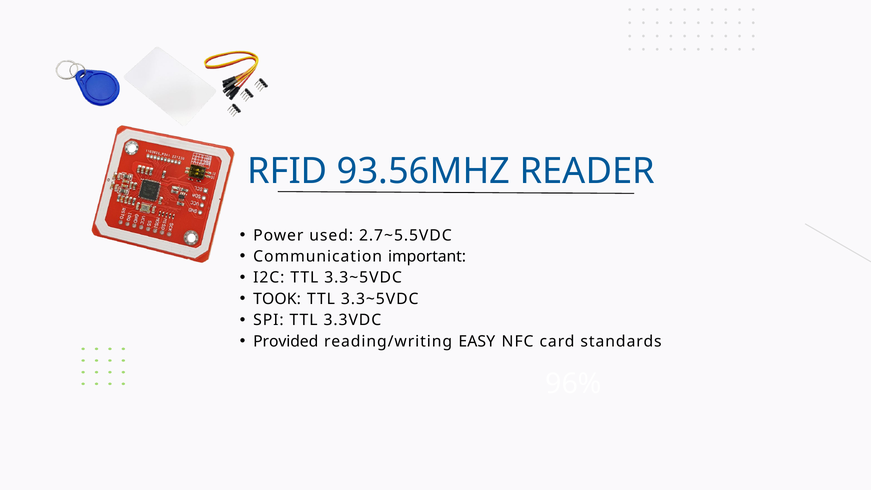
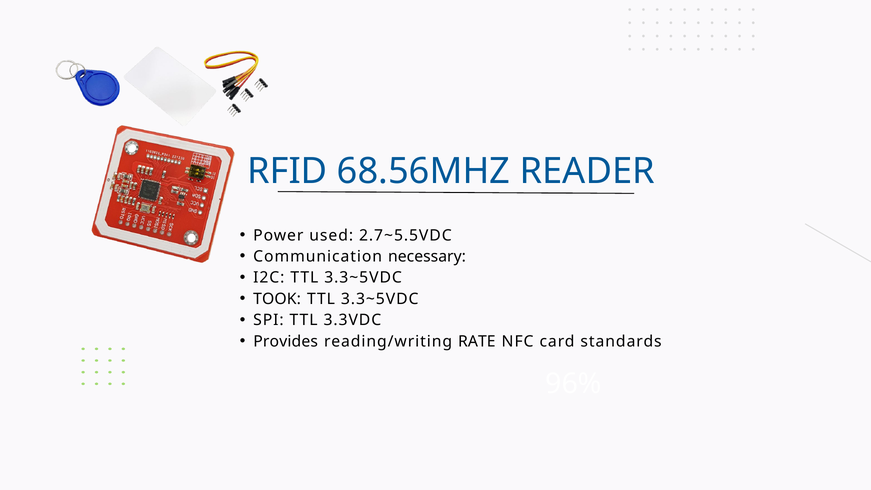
93.56MHZ: 93.56MHZ -> 68.56MHZ (424, 171)
important: important -> necessary (427, 257)
Provided: Provided -> Provides (286, 341)
EASY: EASY -> RATE (477, 341)
